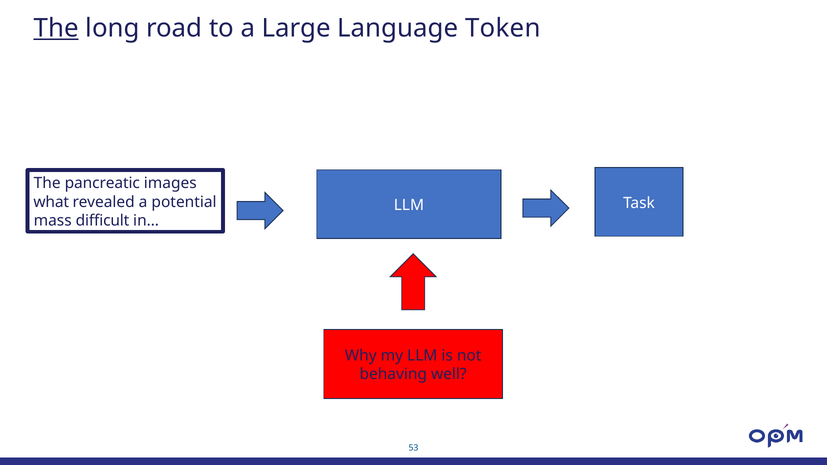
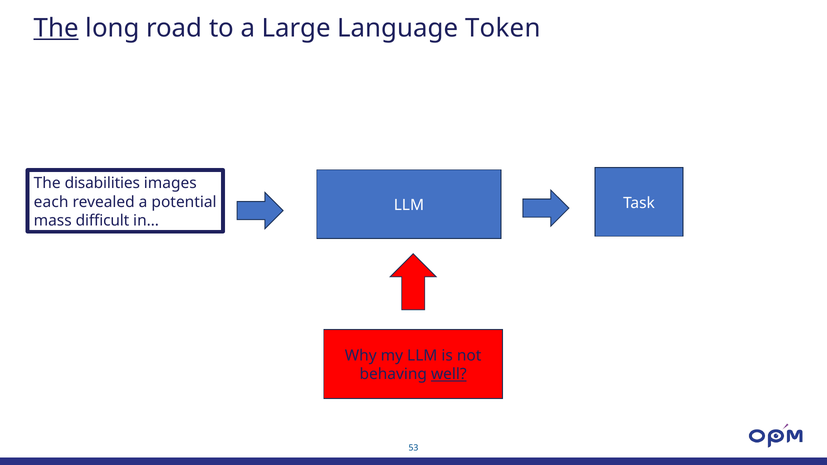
pancreatic: pancreatic -> disabilities (102, 183)
what: what -> each (51, 202)
well underline: none -> present (449, 375)
